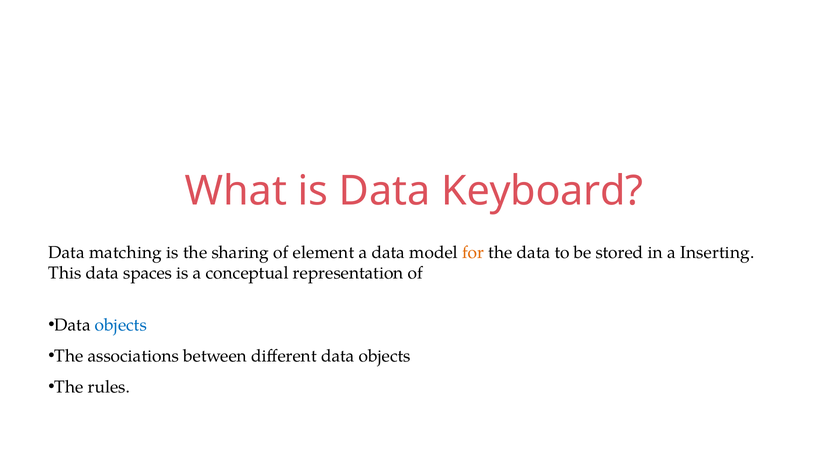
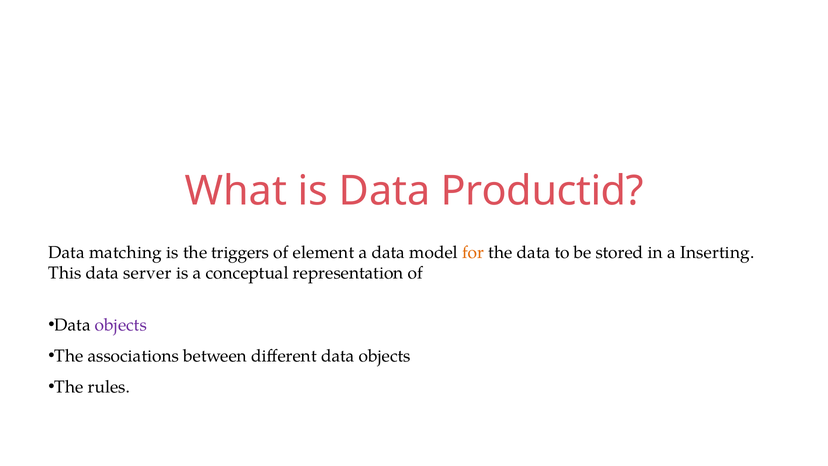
Keyboard: Keyboard -> Productid (542, 191)
sharing: sharing -> triggers (240, 252)
spaces: spaces -> server (148, 273)
objects colour: blue -> purple (121, 325)
